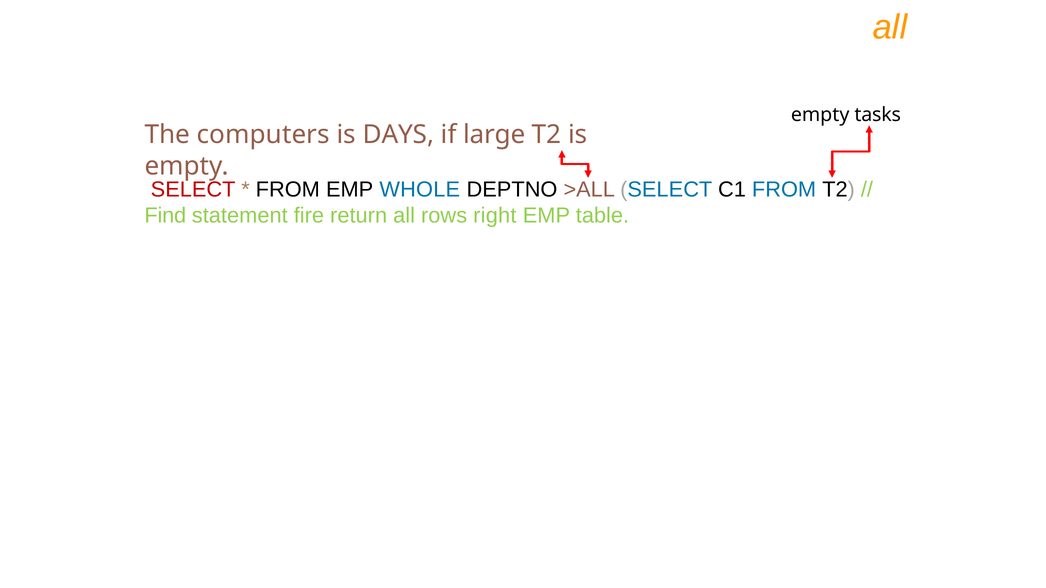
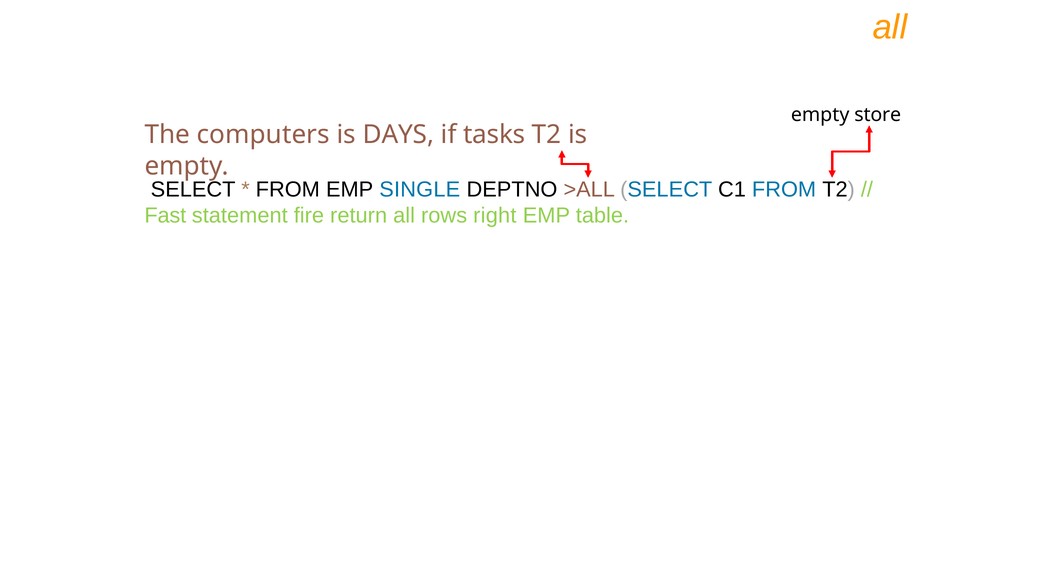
tasks: tasks -> store (878, 115)
large: large -> tasks (494, 135)
SELECT colour: red -> black (193, 190)
WHOLE: WHOLE -> SINGLE (420, 190)
Find: Find -> Fast (165, 216)
